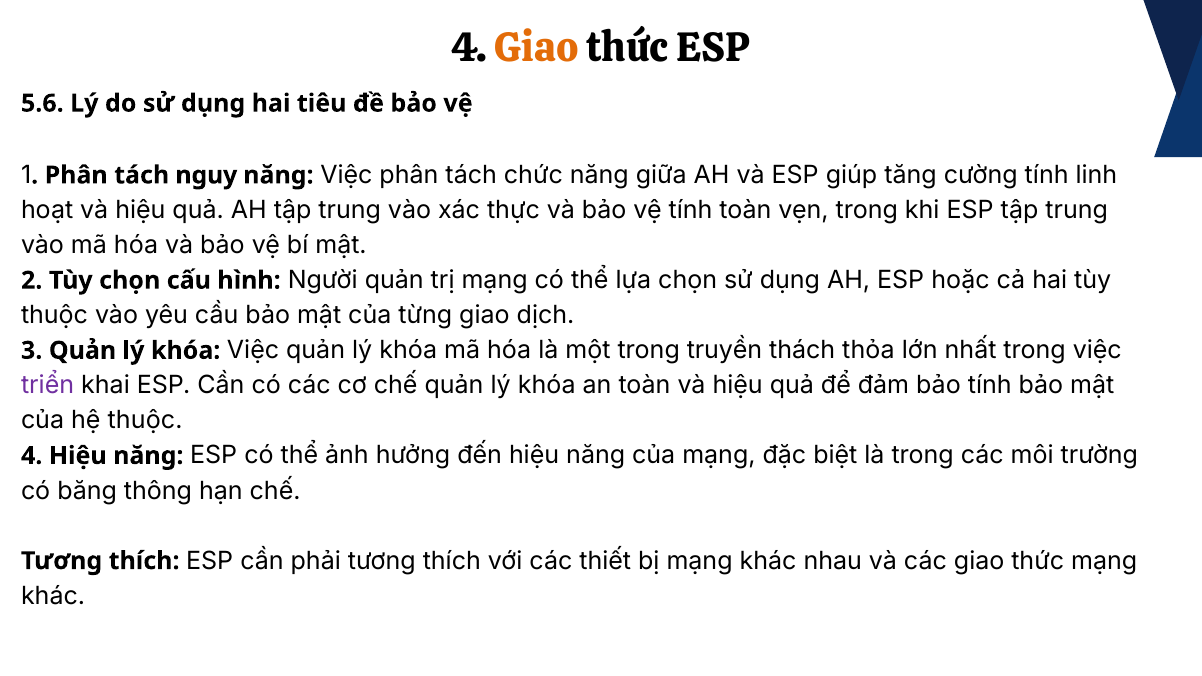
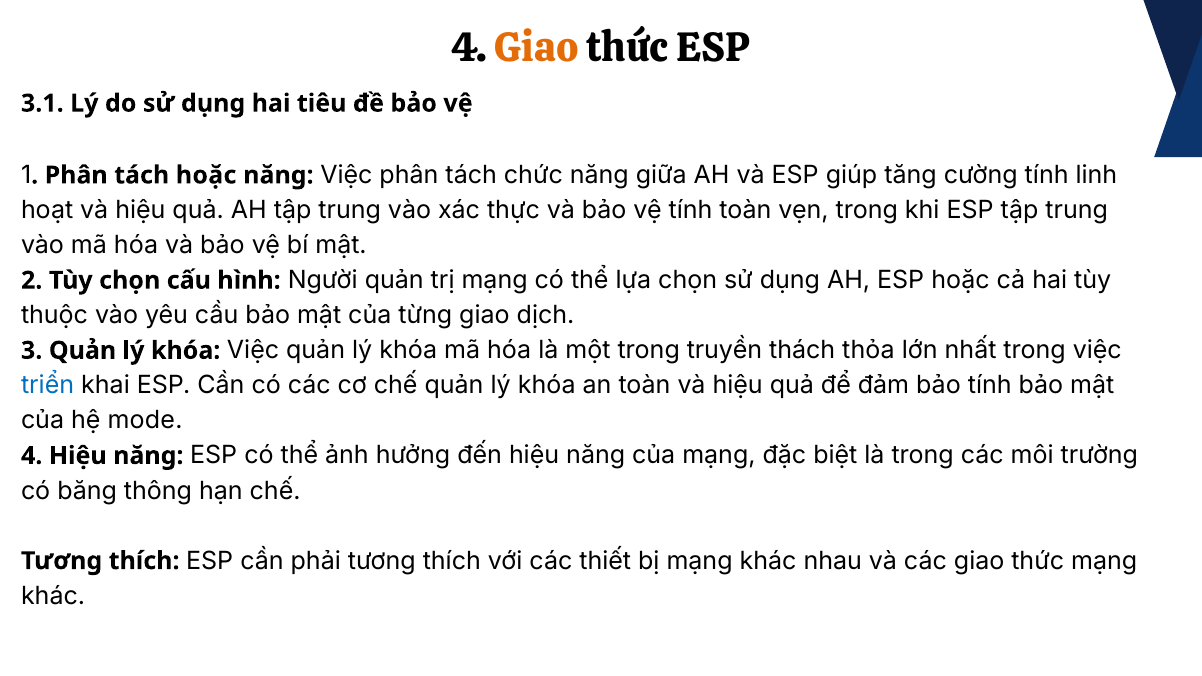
5.6: 5.6 -> 3.1 (42, 103)
tách nguy: nguy -> hoặc (206, 175)
triển colour: purple -> blue (48, 386)
hệ thuộc: thuộc -> mode (145, 421)
